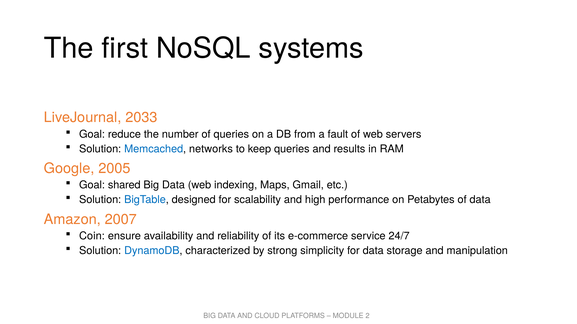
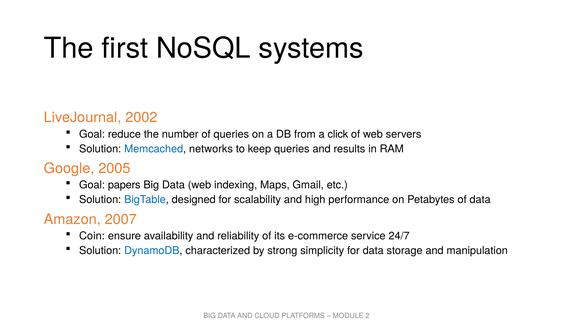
2033: 2033 -> 2002 (141, 118)
fault: fault -> click (338, 134)
shared: shared -> papers (124, 185)
